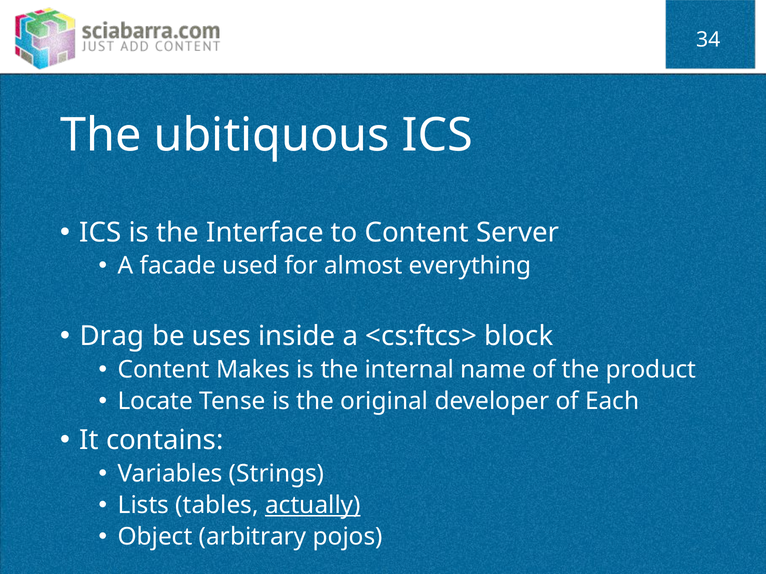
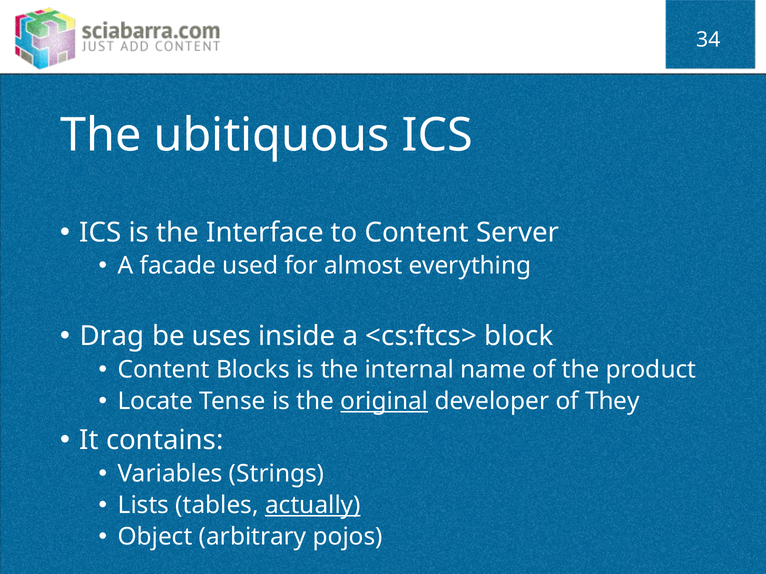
Makes: Makes -> Blocks (253, 370)
original underline: none -> present (384, 402)
Each: Each -> They (612, 402)
